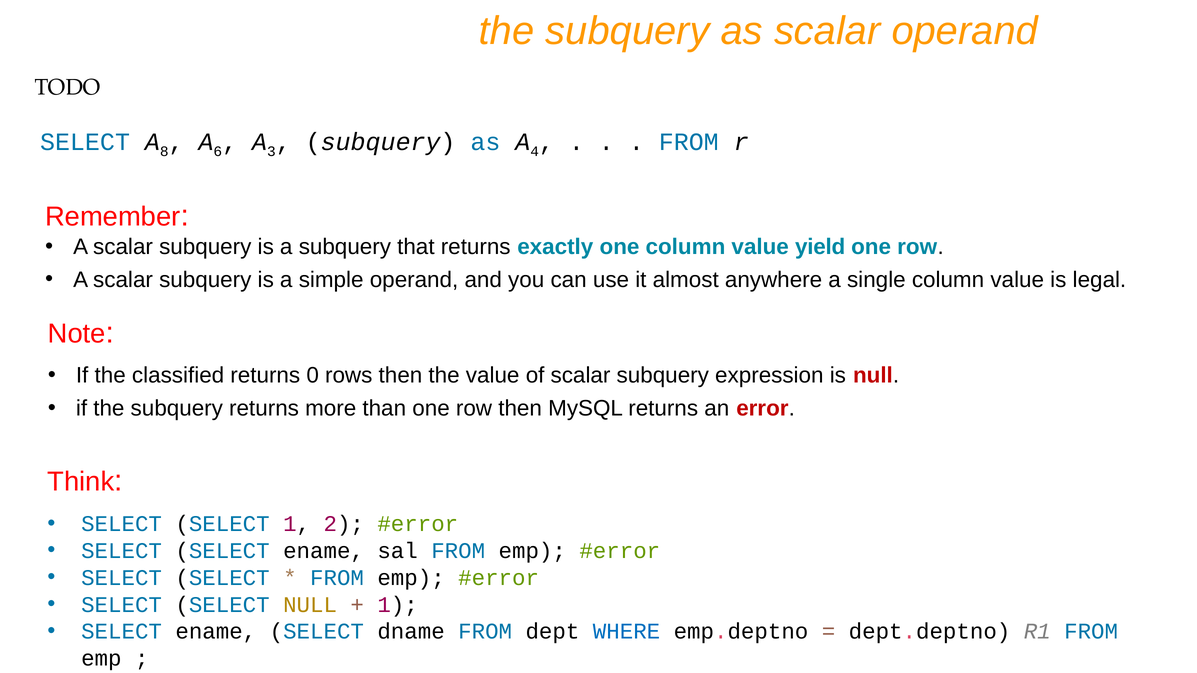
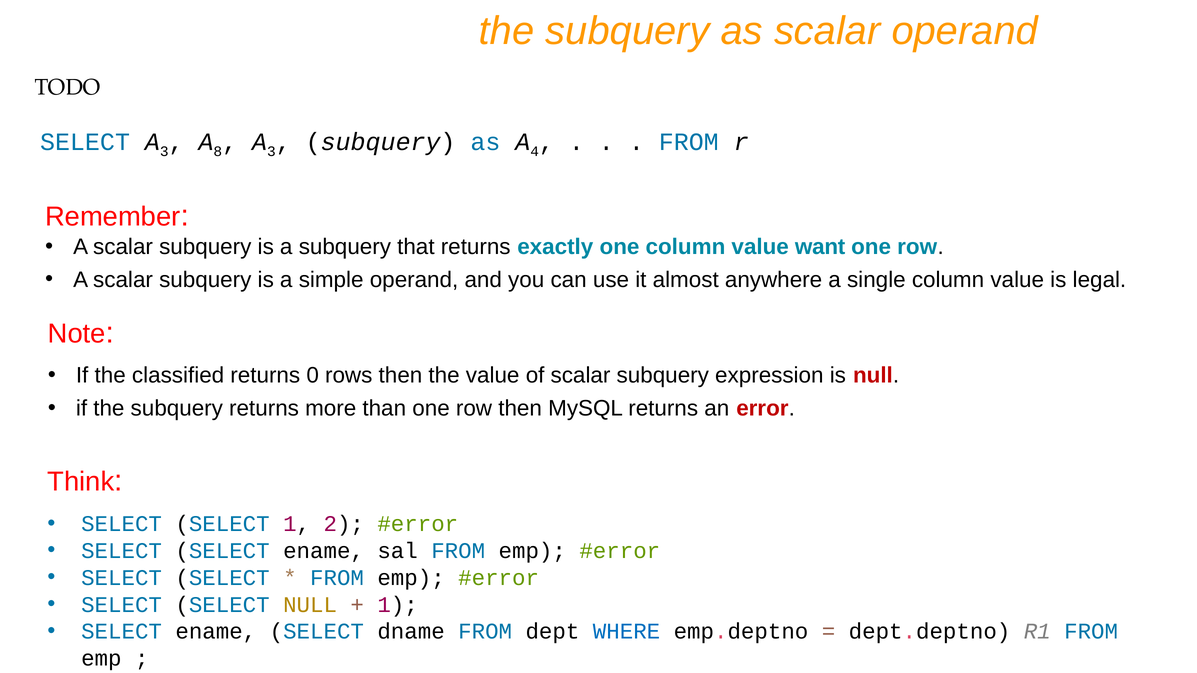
SELECT A 8: 8 -> 3 (164, 152)
6: 6 -> 8 (218, 152)
yield: yield -> want (820, 247)
